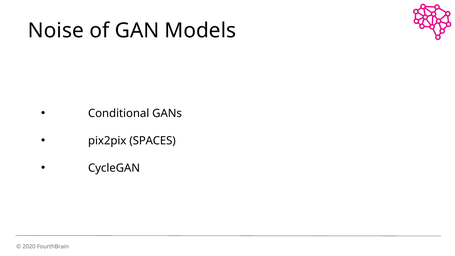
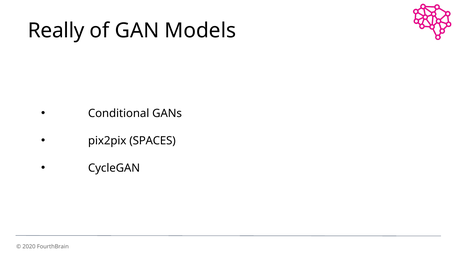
Noise: Noise -> Really (56, 30)
